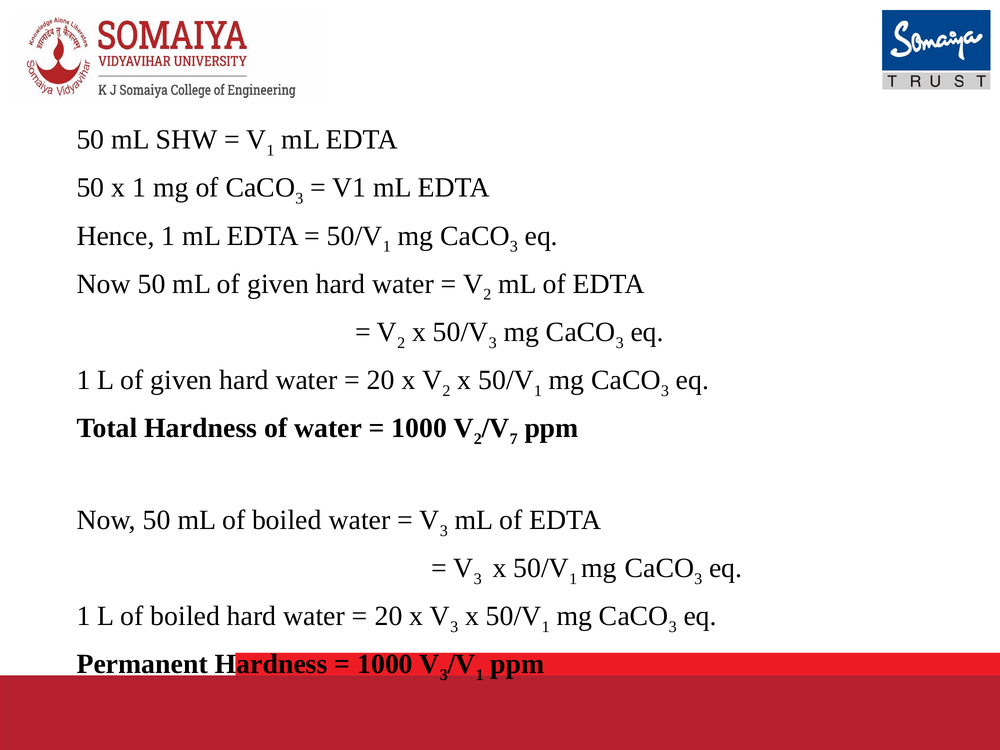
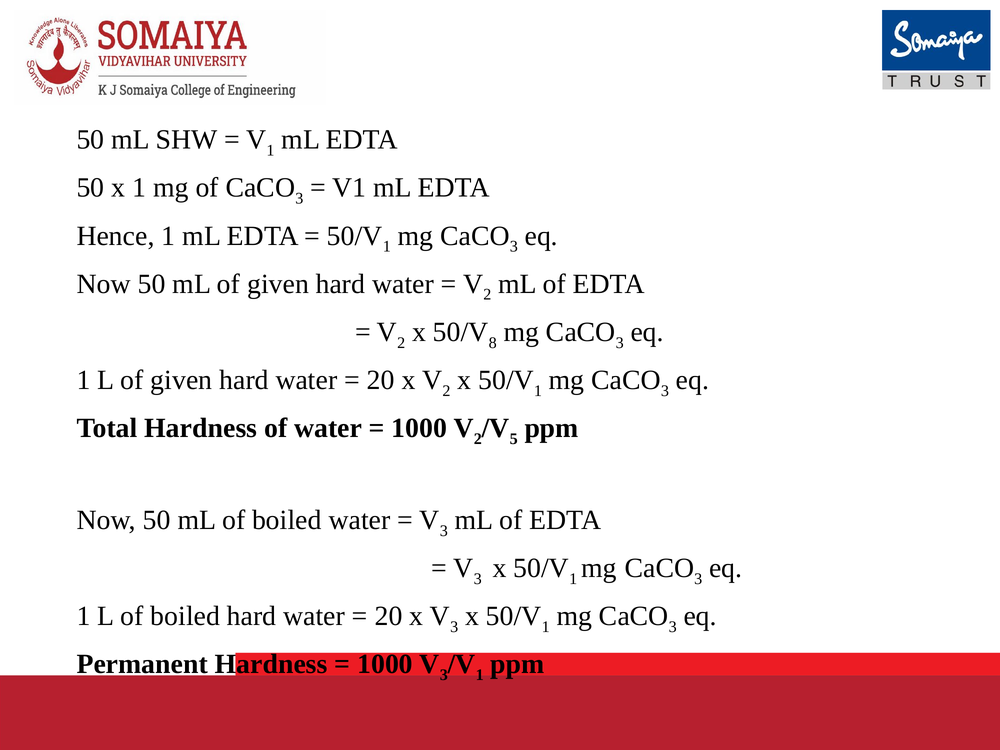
3: 3 -> 8 (493, 343)
7: 7 -> 5 (514, 439)
